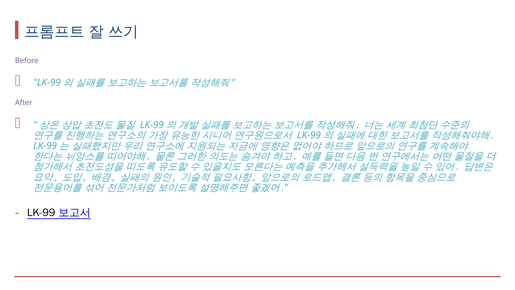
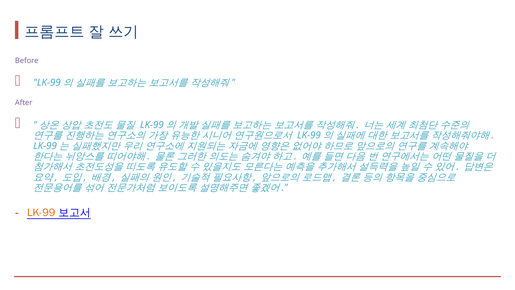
LK-99 colour: black -> orange (41, 212)
